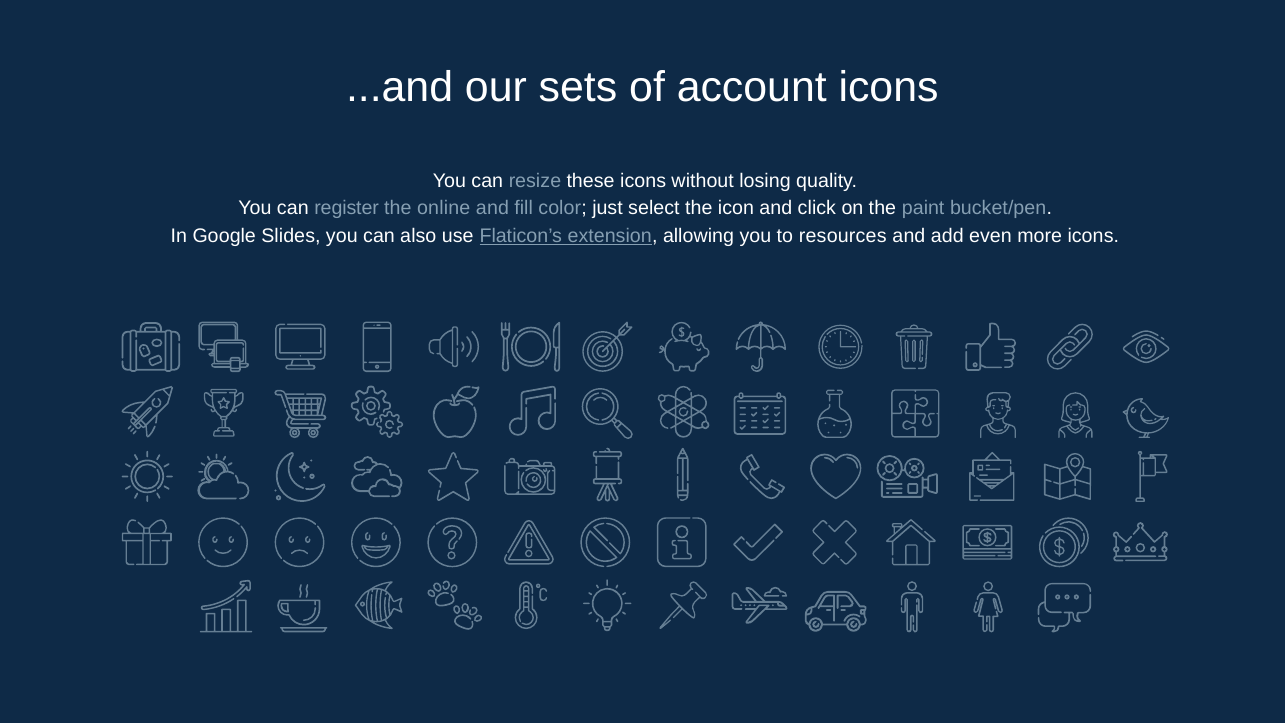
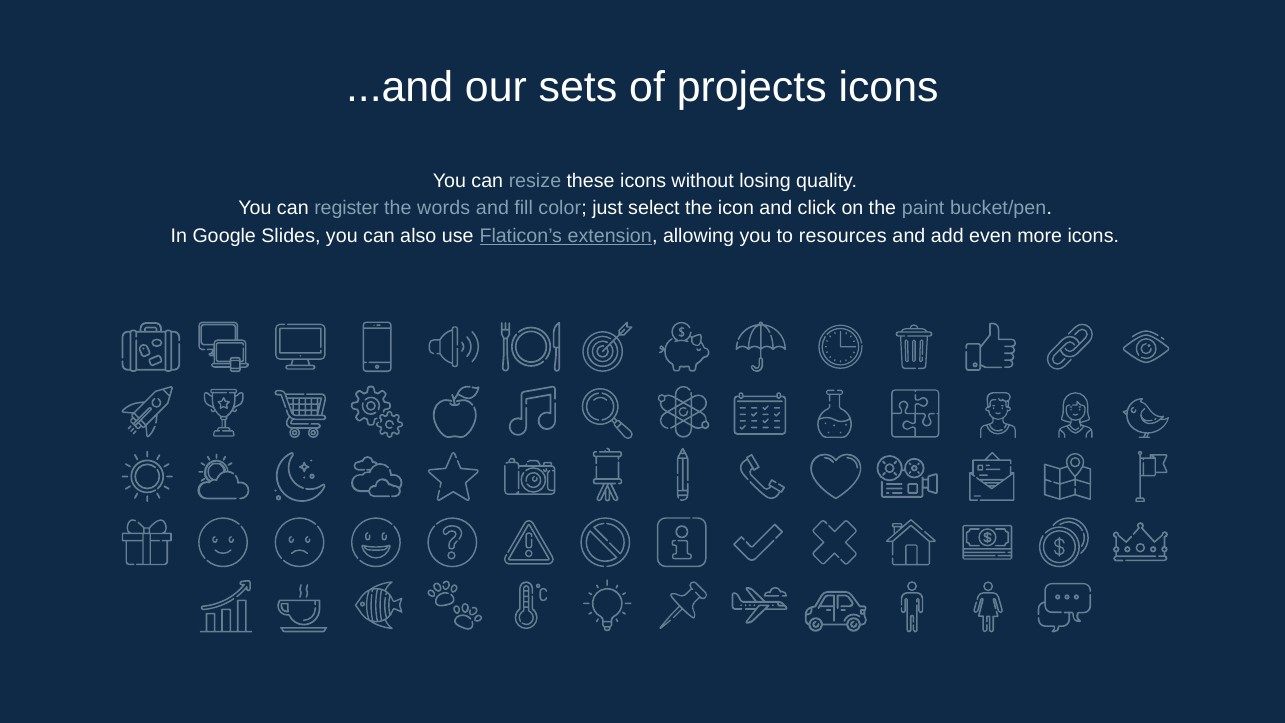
account: account -> projects (752, 87)
online: online -> words (444, 208)
